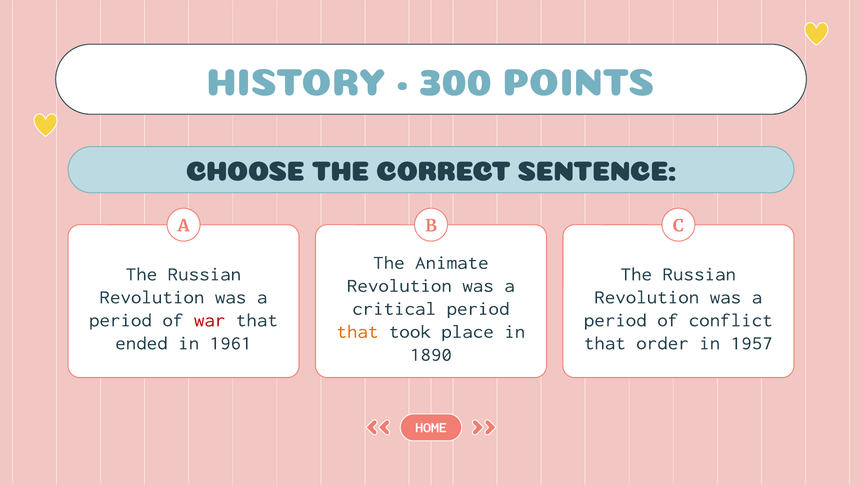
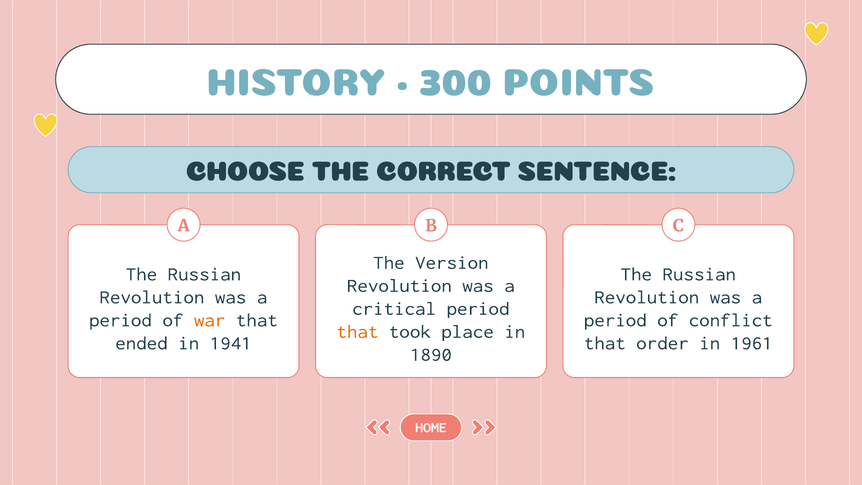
Animate: Animate -> Version (452, 262)
war colour: red -> orange (210, 320)
1961: 1961 -> 1941 (231, 343)
1957: 1957 -> 1961 (752, 343)
